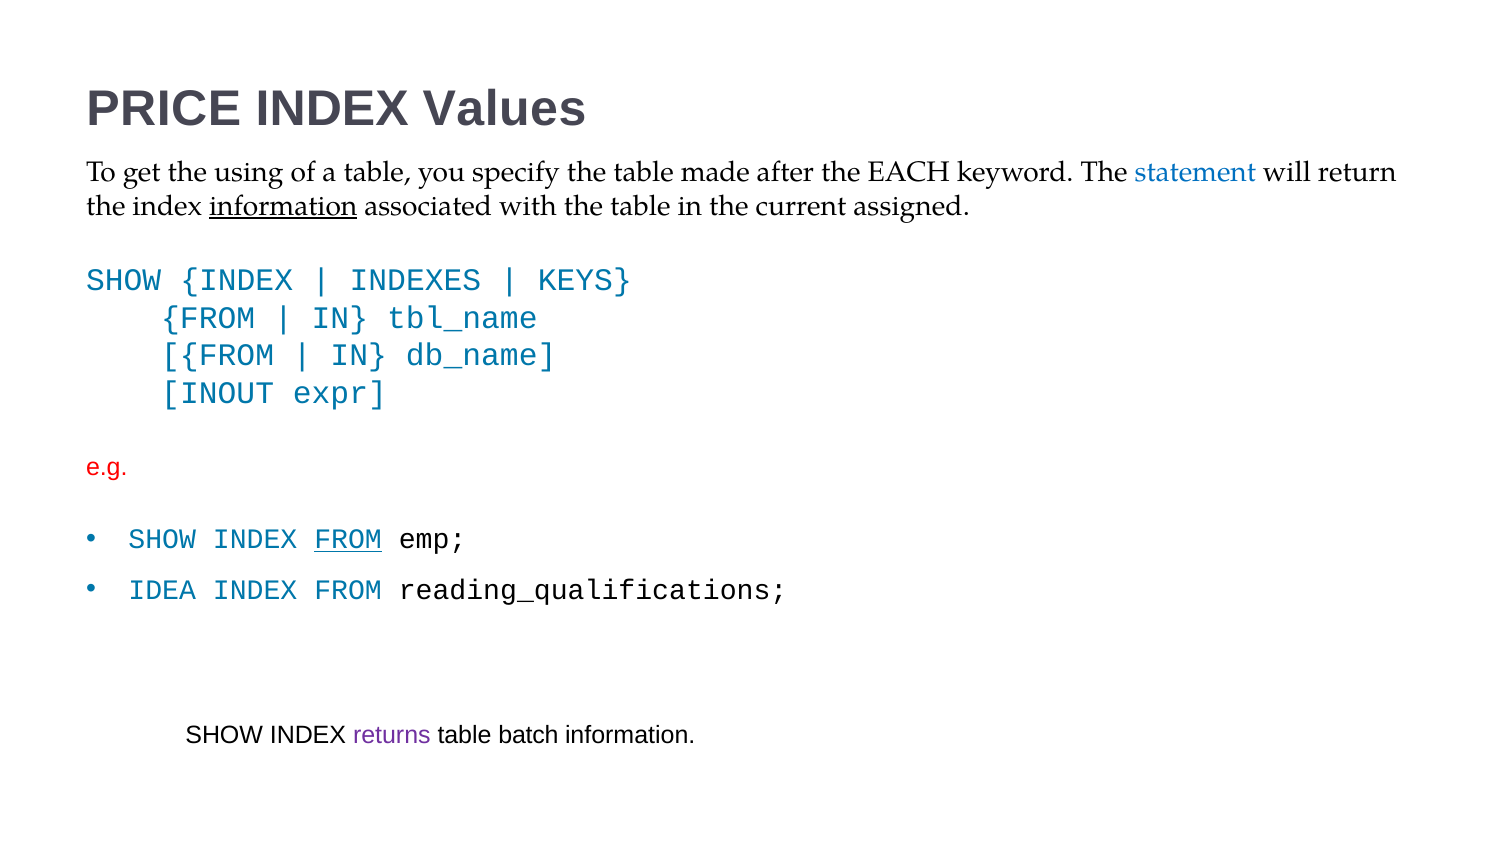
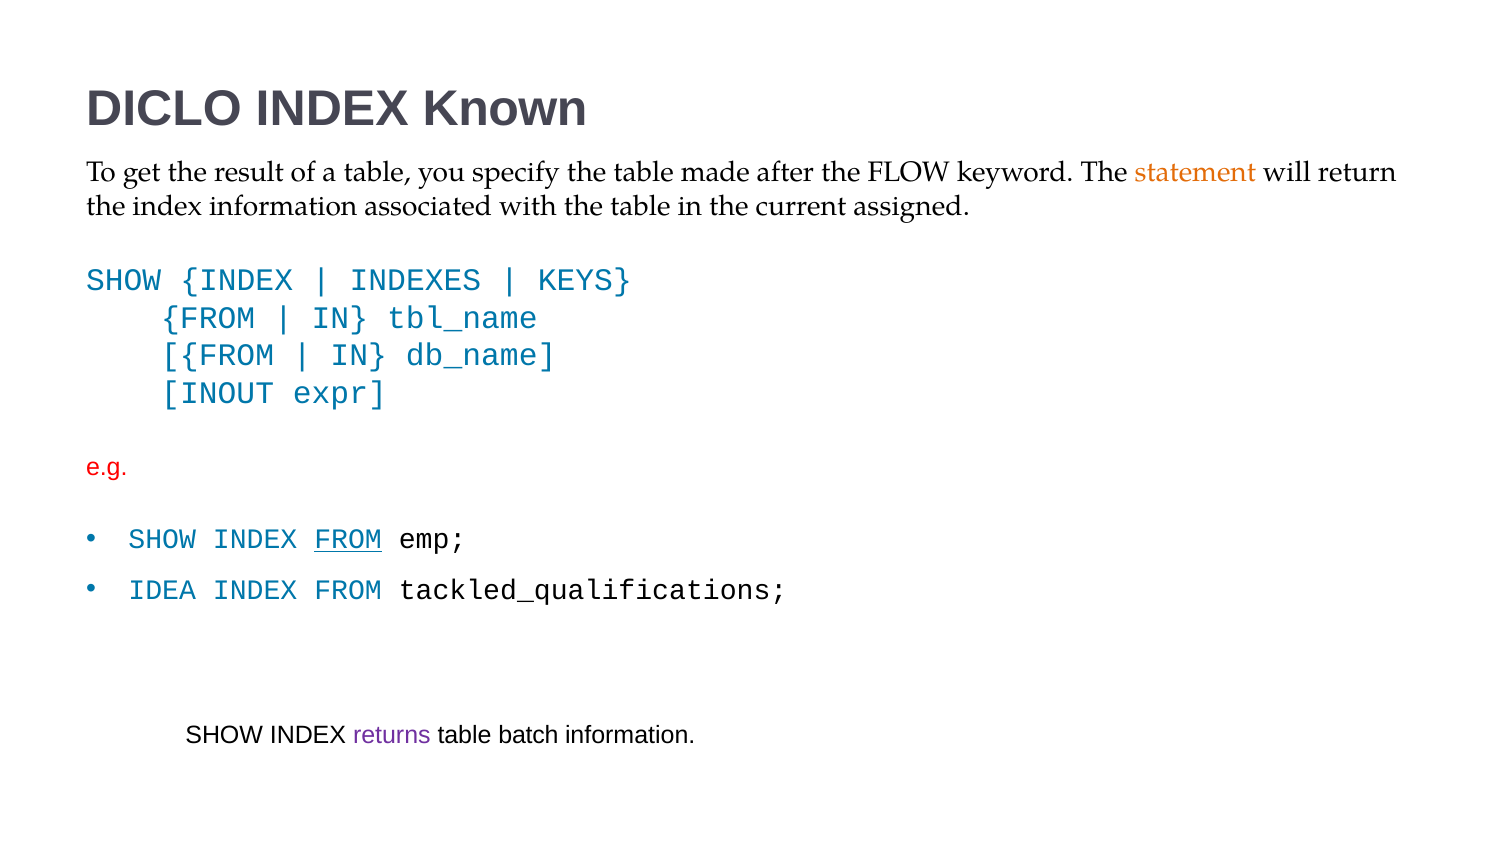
PRICE: PRICE -> DICLO (164, 109)
Values: Values -> Known (505, 109)
using: using -> result (249, 172)
EACH: EACH -> FLOW (909, 172)
statement colour: blue -> orange (1195, 172)
information underline: present -> none (283, 206)
reading_qualifications: reading_qualifications -> tackled_qualifications (593, 590)
